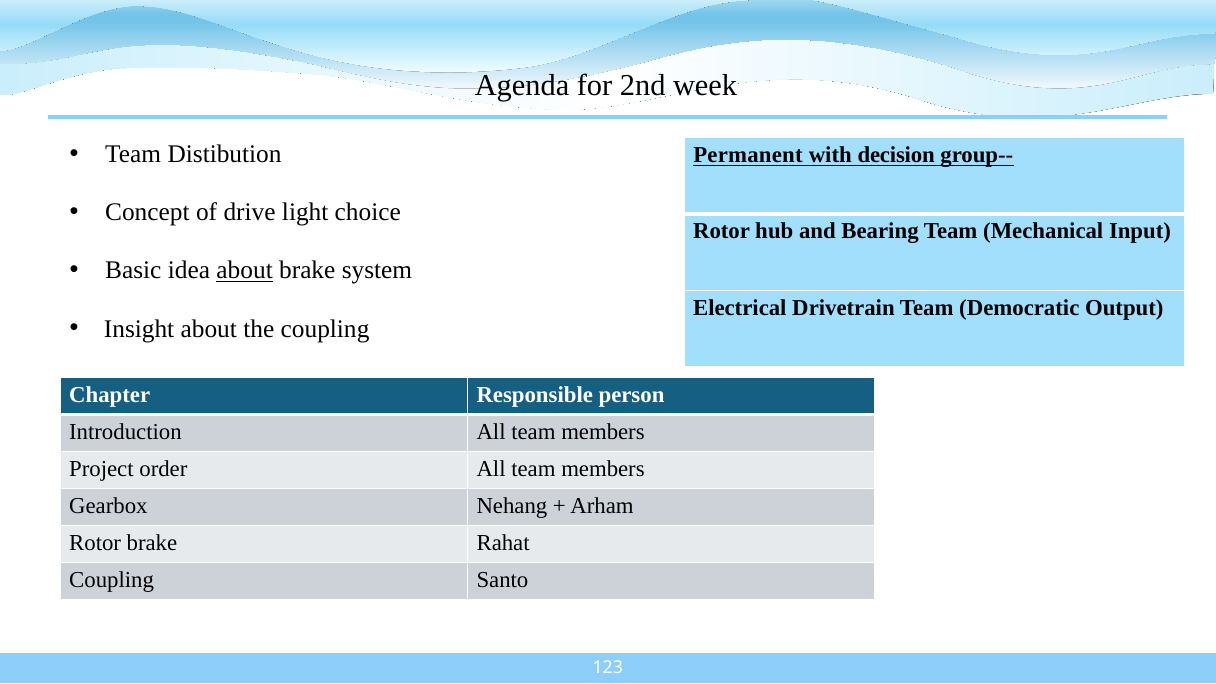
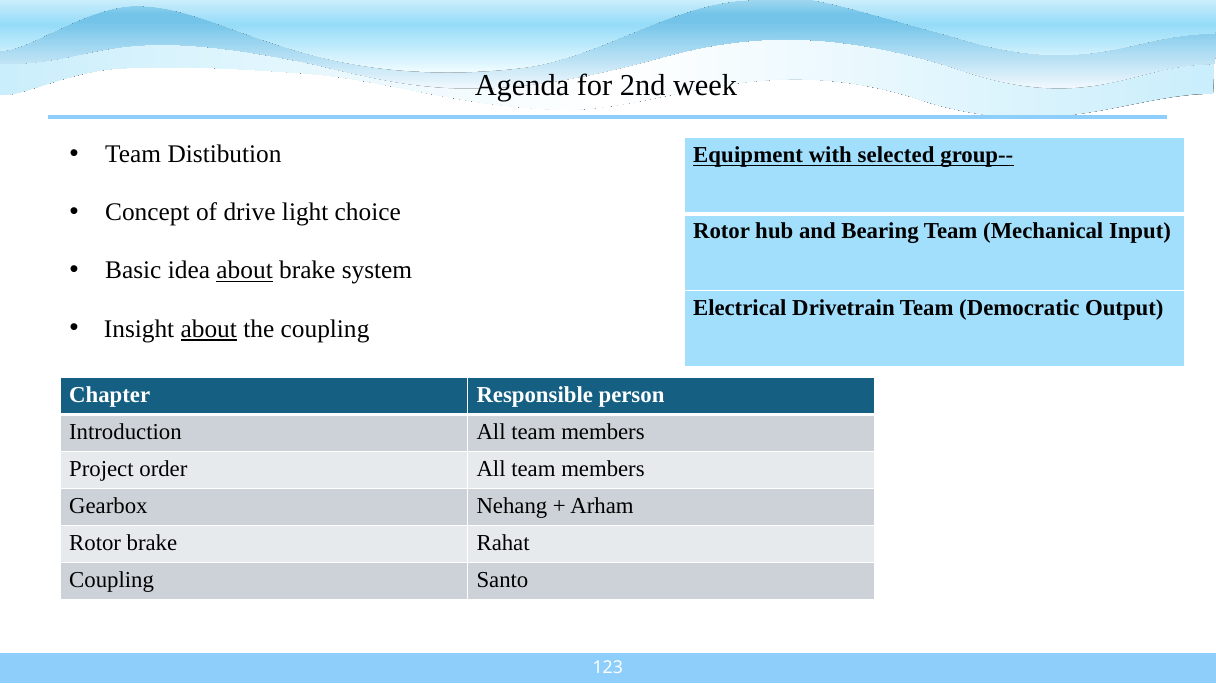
Permanent: Permanent -> Equipment (748, 155)
decision: decision -> selected (896, 155)
about underline: none -> present (209, 329)
